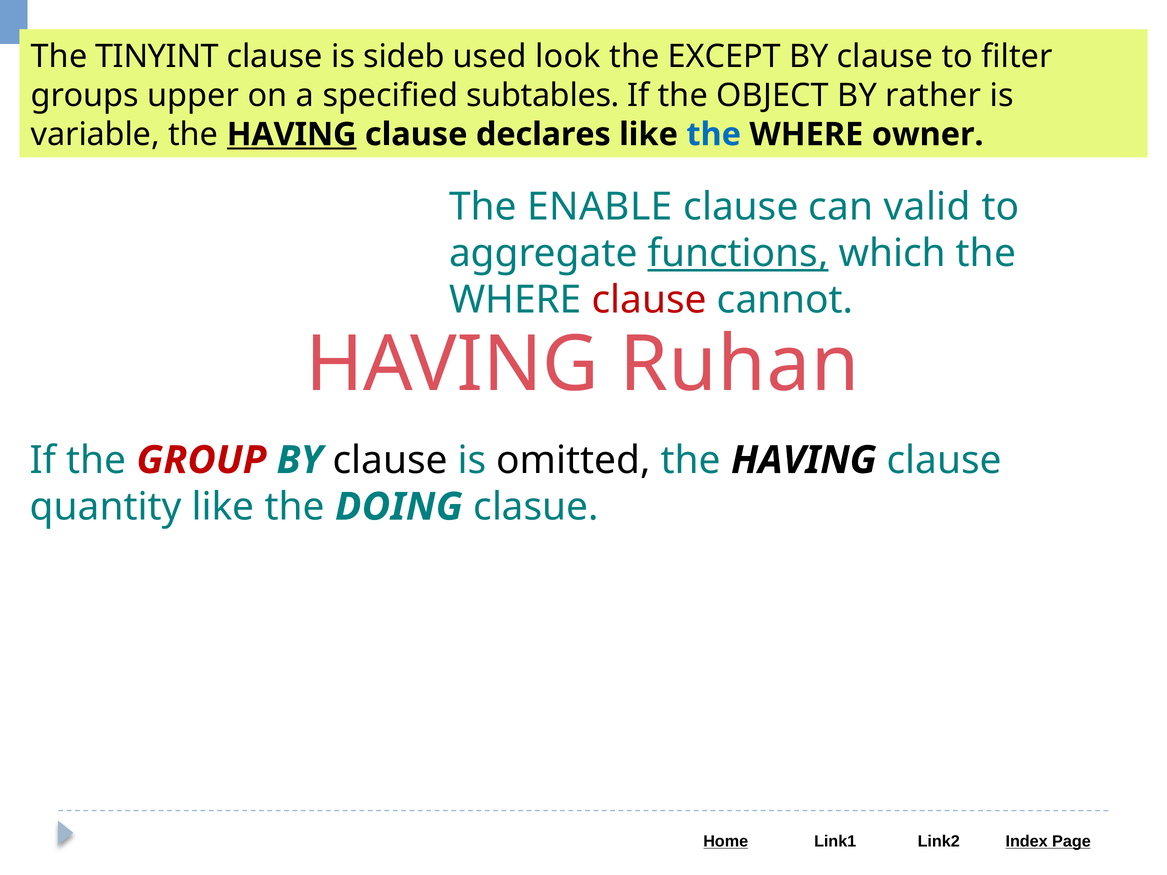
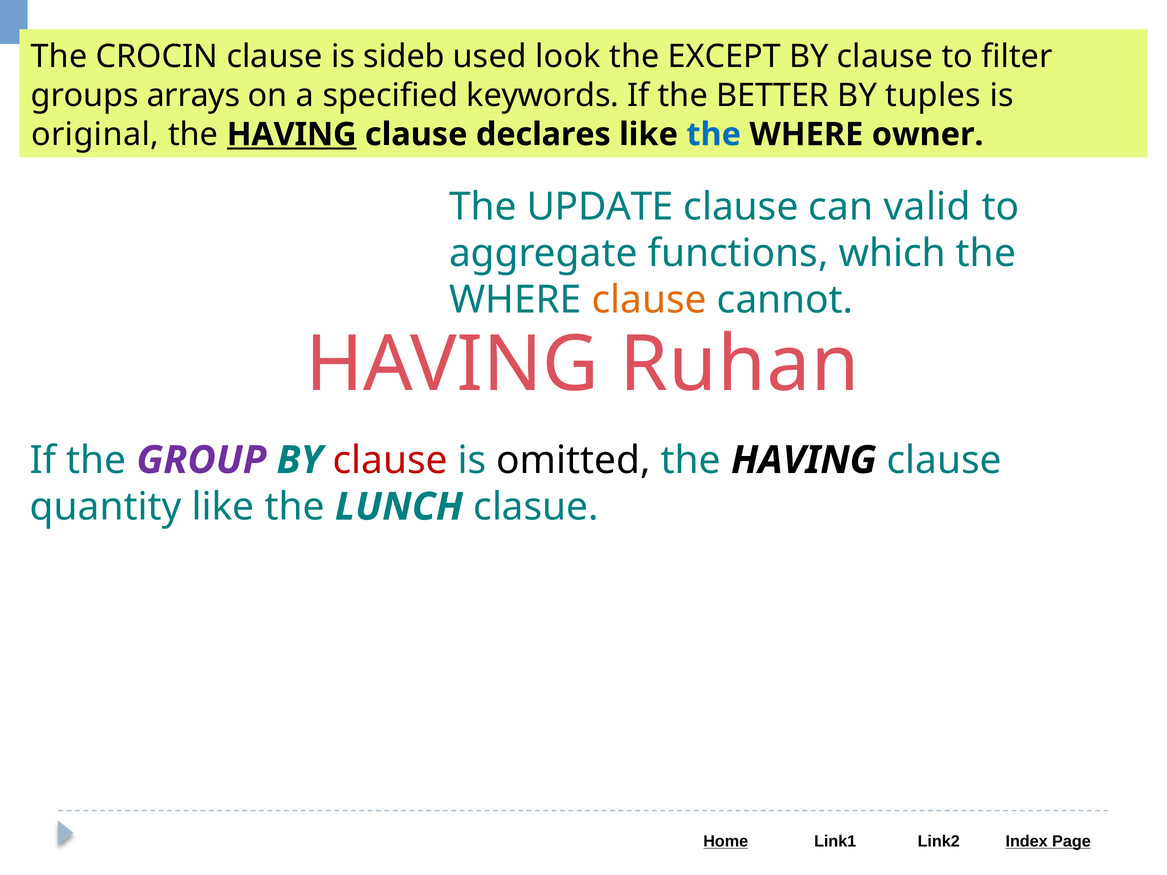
TINYINT: TINYINT -> CROCIN (157, 57)
upper: upper -> arrays (193, 96)
subtables: subtables -> keywords (543, 96)
OBJECT: OBJECT -> BETTER (773, 96)
rather: rather -> tuples (933, 96)
variable: variable -> original (95, 134)
ENABLE: ENABLE -> UPDATE (600, 207)
functions underline: present -> none (738, 254)
clause colour: red -> orange (649, 300)
GROUP colour: red -> purple (201, 460)
clause colour: black -> red (390, 460)
DOING: DOING -> LUNCH (399, 507)
